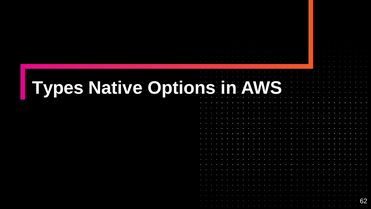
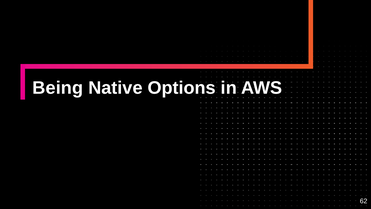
Types: Types -> Being (58, 88)
